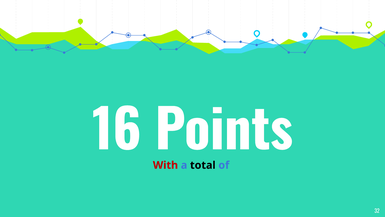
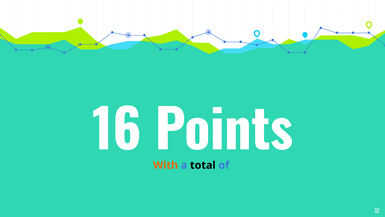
With colour: red -> orange (165, 165)
